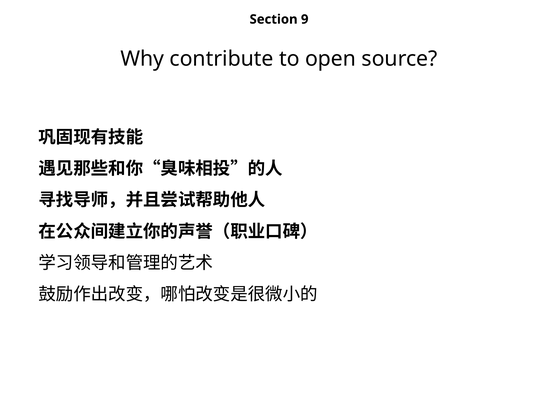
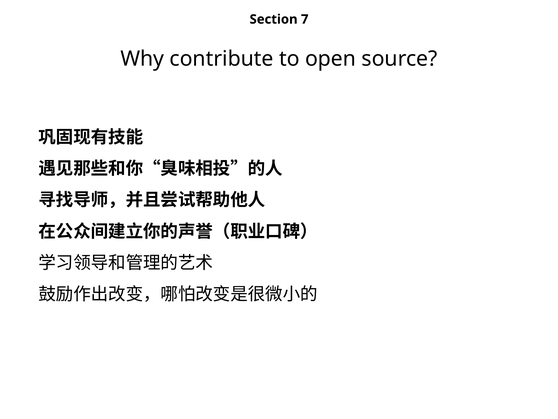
9: 9 -> 7 (305, 19)
